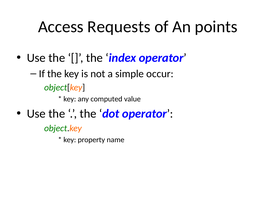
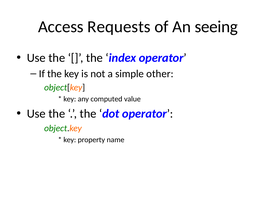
points: points -> seeing (216, 27)
occur: occur -> other (160, 74)
